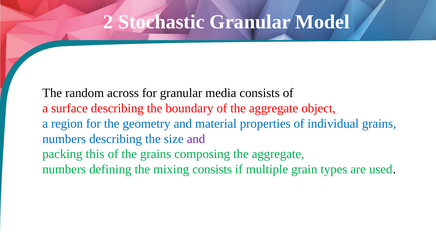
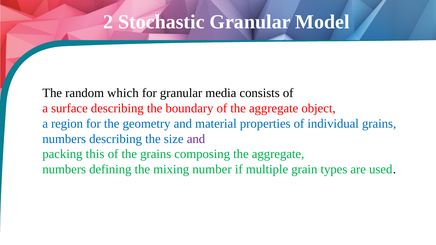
across: across -> which (123, 93)
mixing consists: consists -> number (212, 169)
